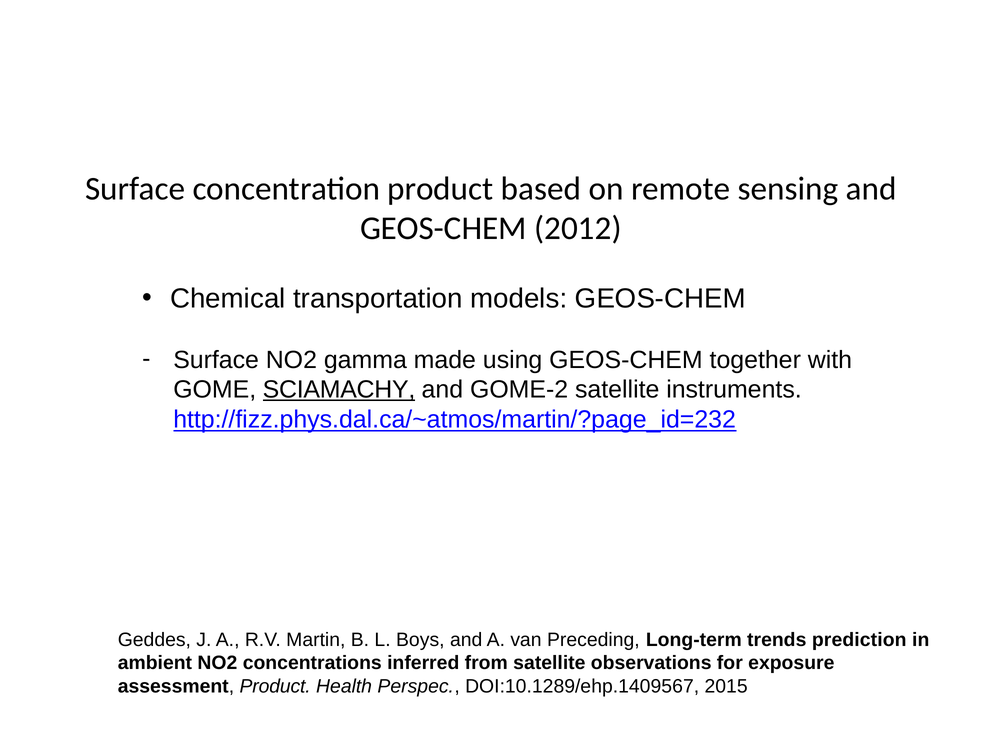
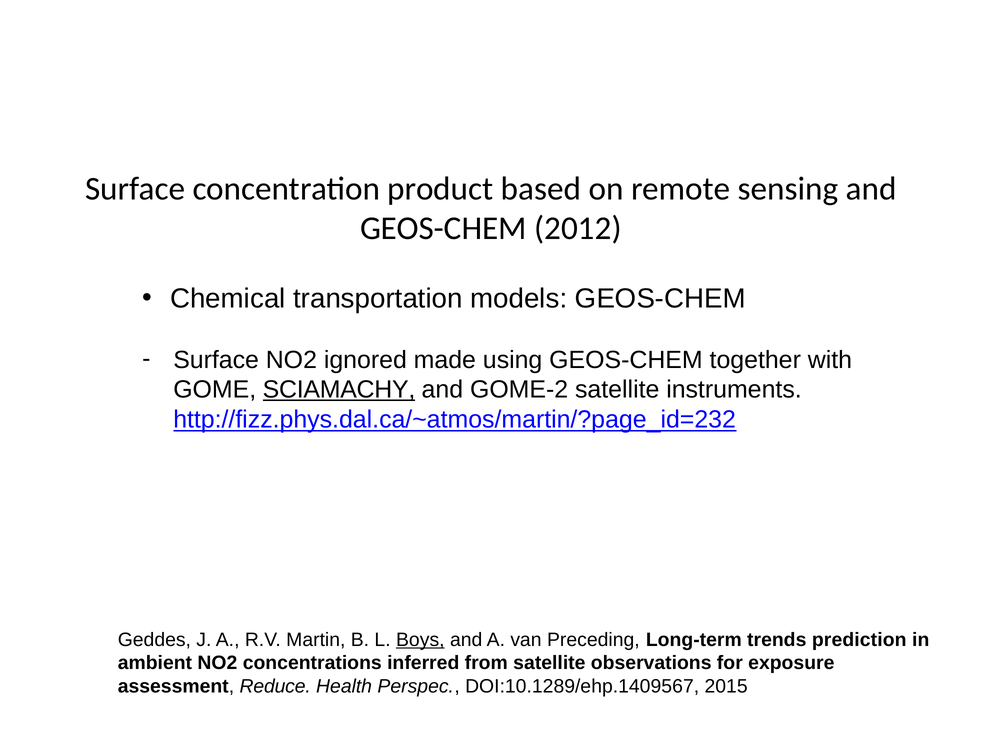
gamma: gamma -> ignored (365, 360)
Boys underline: none -> present (420, 640)
assessment Product: Product -> Reduce (275, 686)
